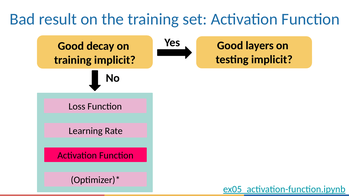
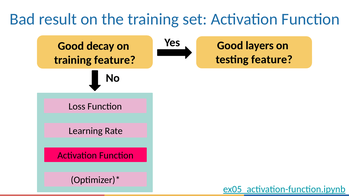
testing implicit: implicit -> feature (272, 60)
training implicit: implicit -> feature (115, 60)
